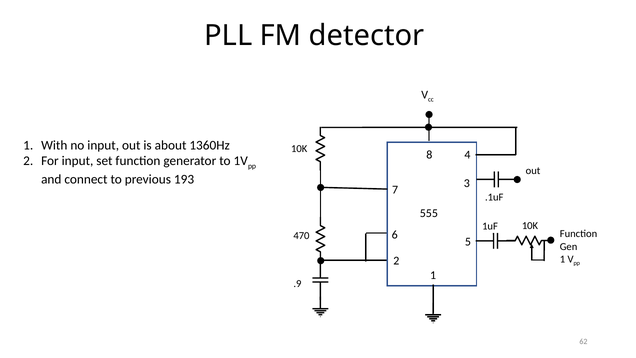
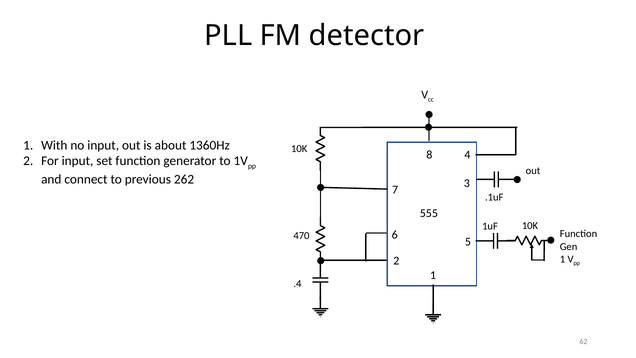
193: 193 -> 262 (184, 179)
.9: .9 -> .4 (297, 284)
